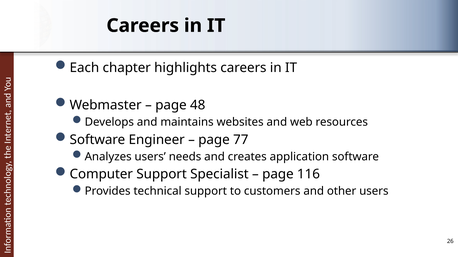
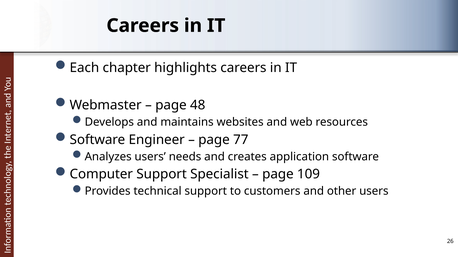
116: 116 -> 109 (309, 175)
